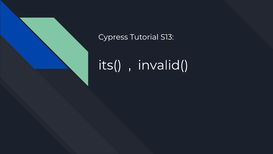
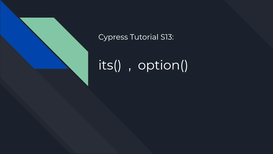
invalid(: invalid( -> option( (163, 65)
